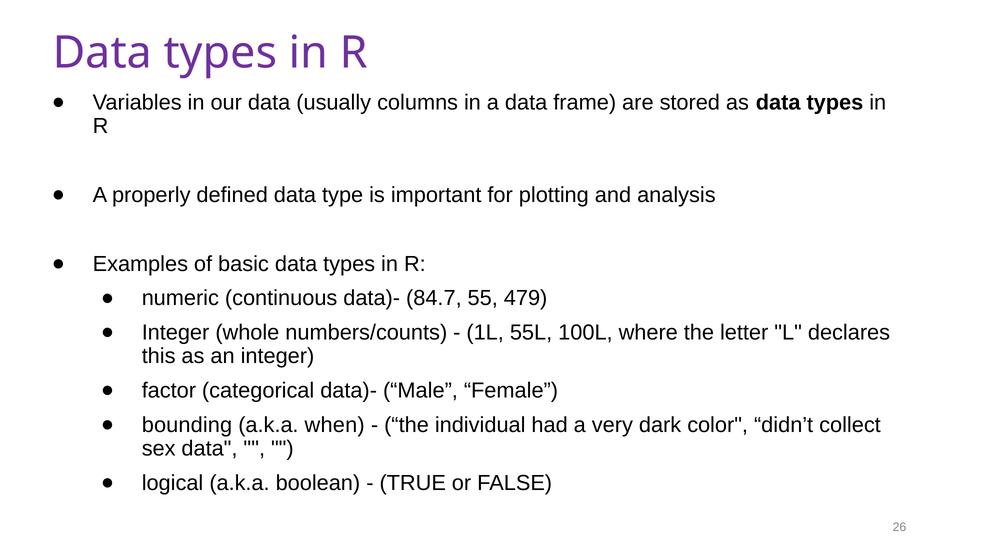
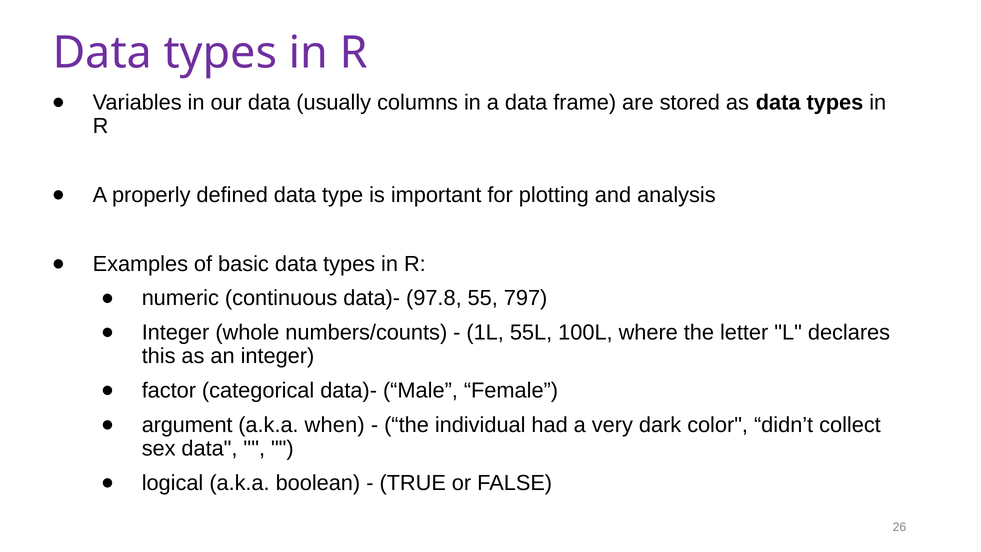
84.7: 84.7 -> 97.8 (434, 298)
479: 479 -> 797 (526, 298)
bounding: bounding -> argument (187, 425)
